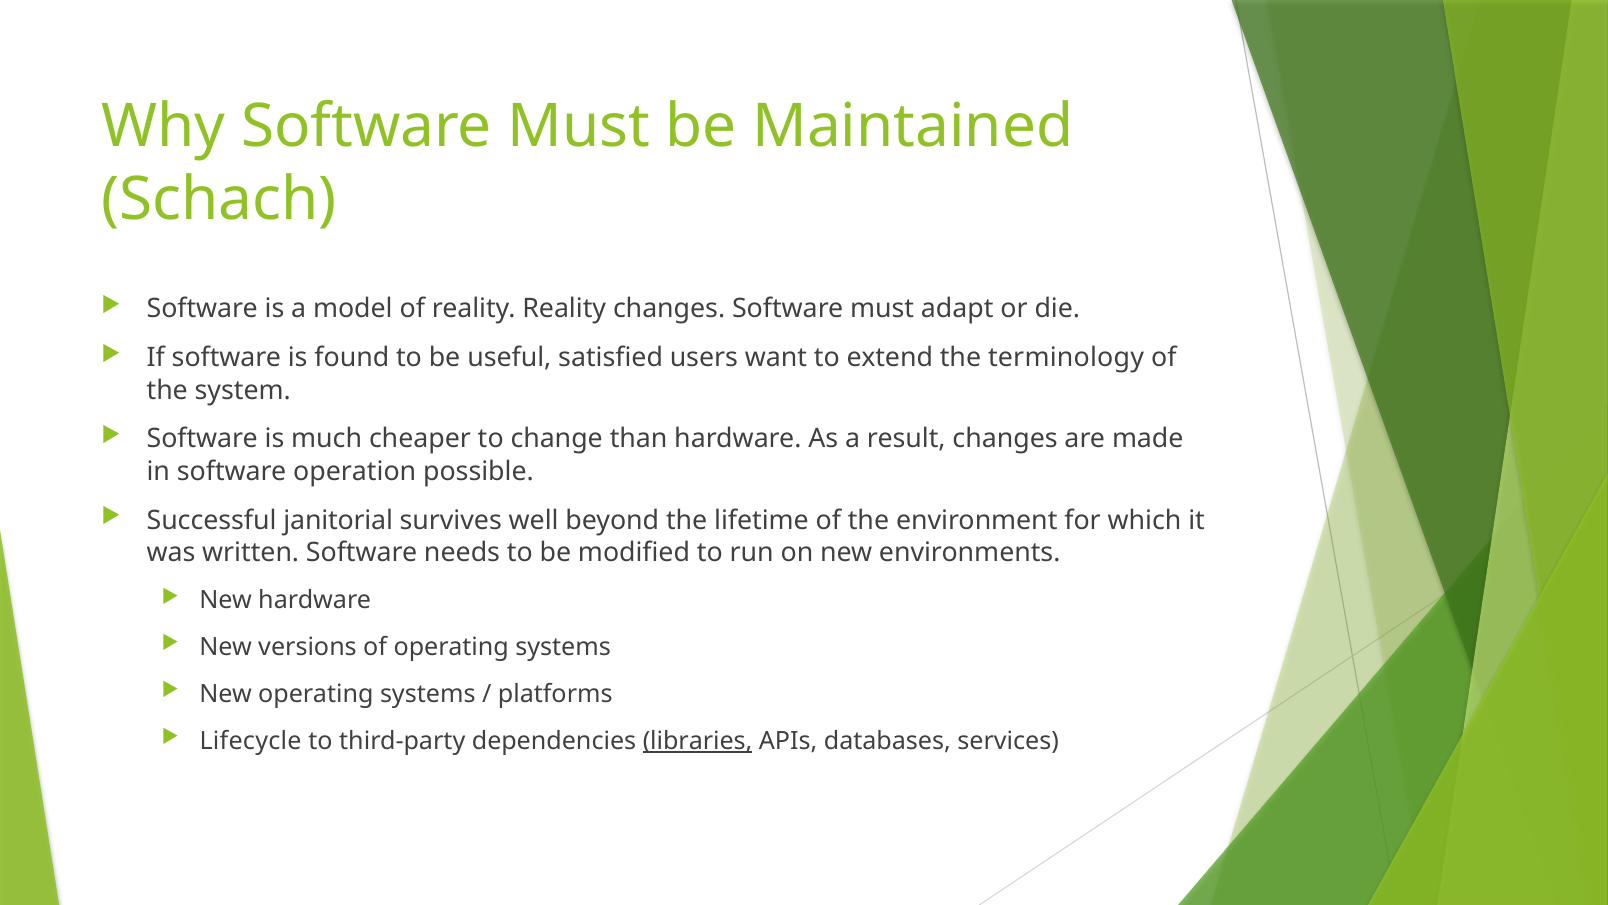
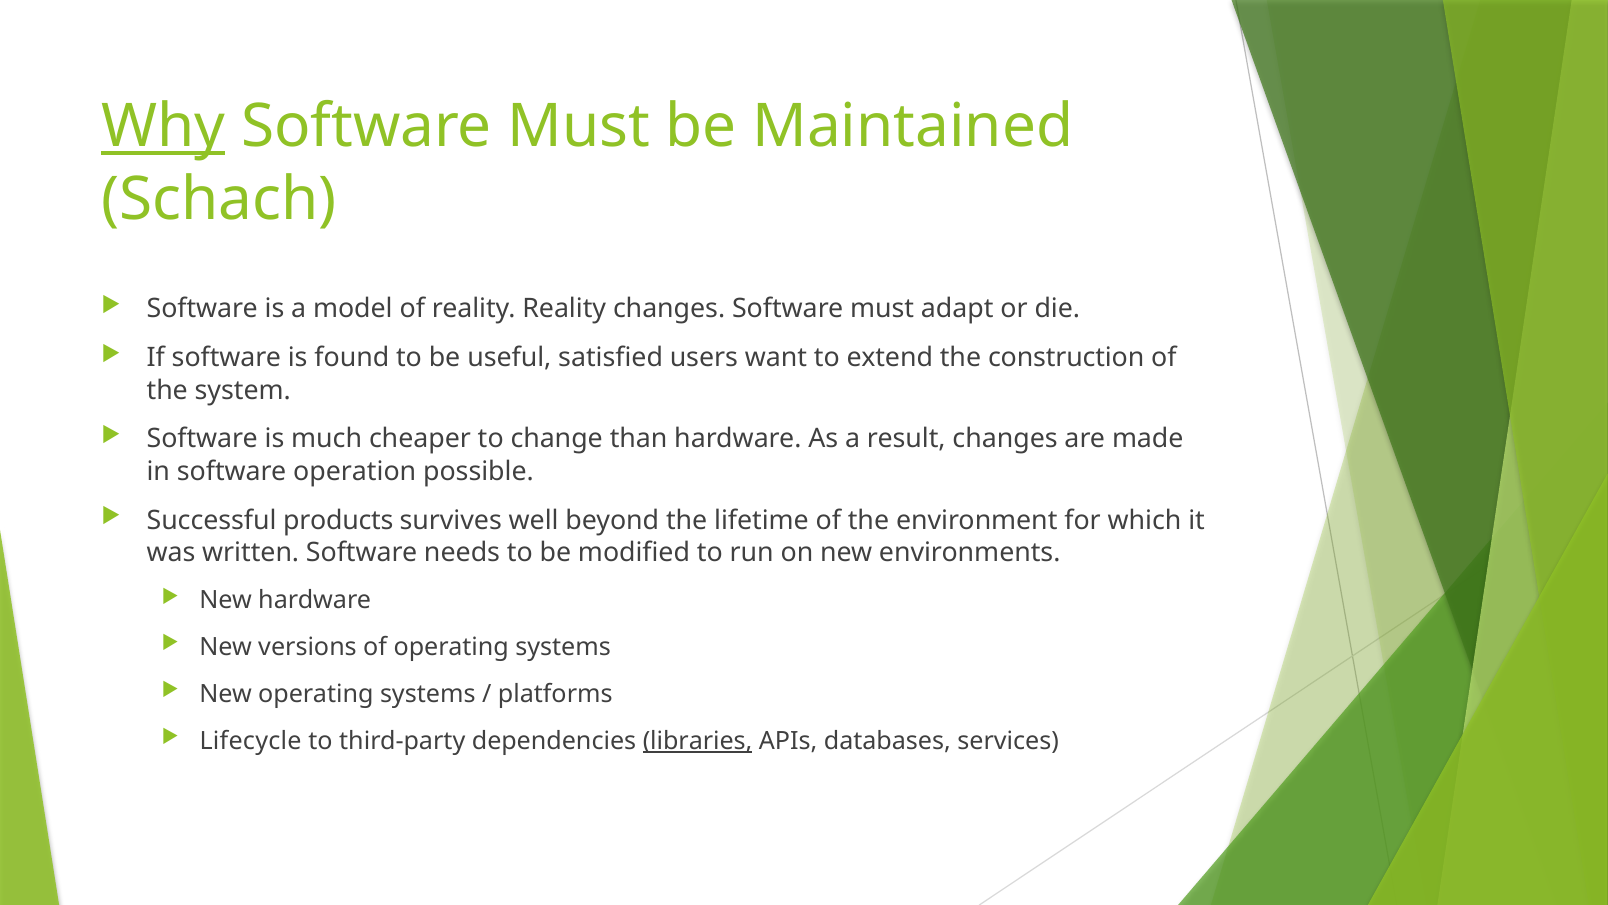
Why underline: none -> present (163, 127)
terminology: terminology -> construction (1066, 358)
janitorial: janitorial -> products (338, 520)
